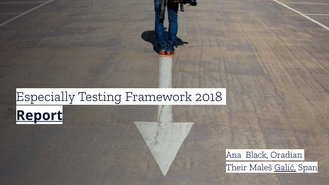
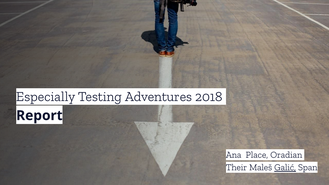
Framework: Framework -> Adventures (159, 97)
Report underline: present -> none (39, 116)
Black: Black -> Place (257, 155)
